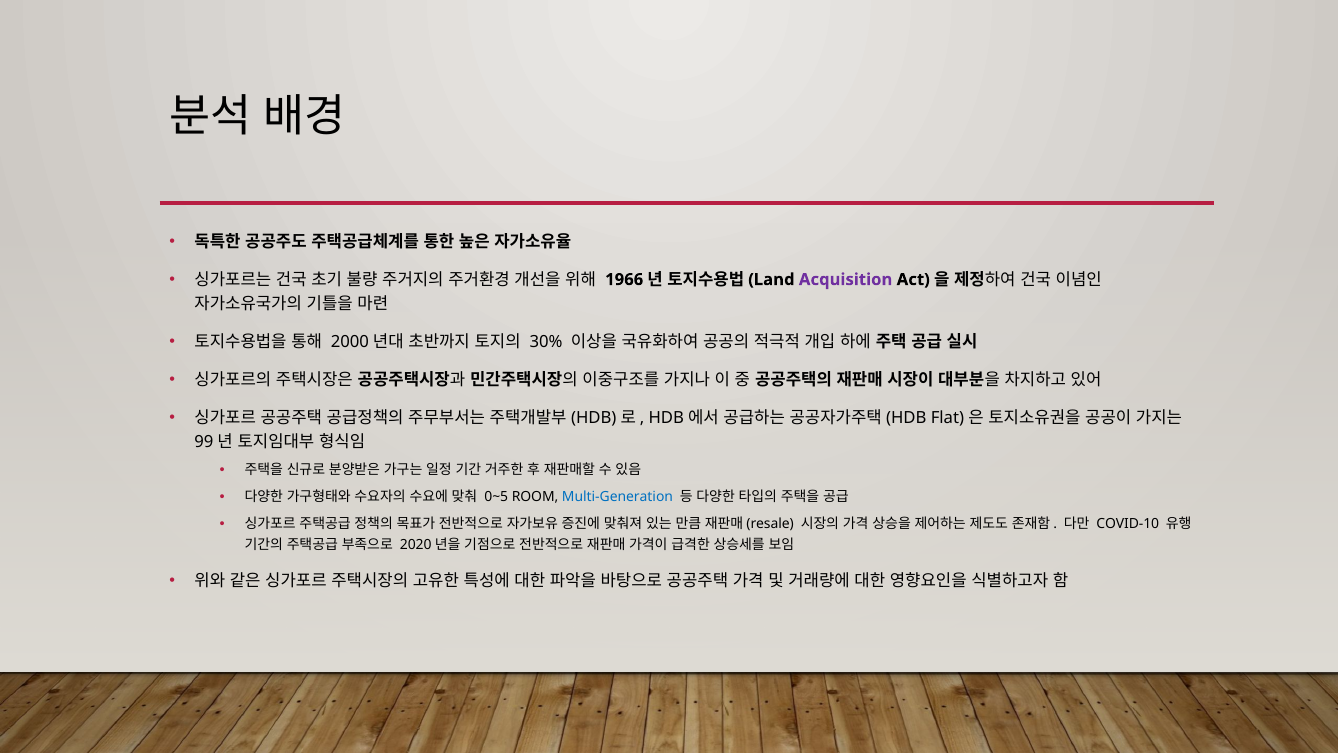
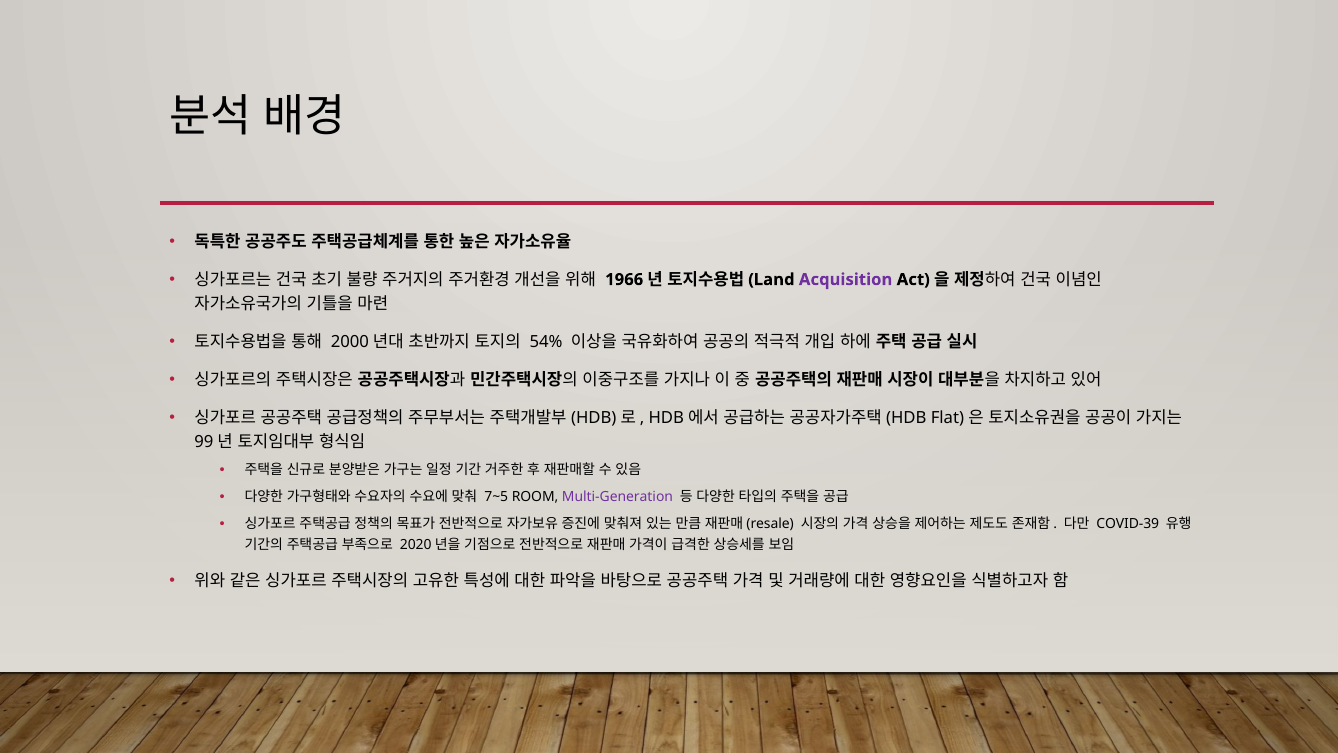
30%: 30% -> 54% (546, 341)
0~5: 0~5 -> 7~5 (496, 497)
Multi-Generation colour: blue -> purple (618, 497)
COVID-10: COVID-10 -> COVID-39 (1128, 524)
